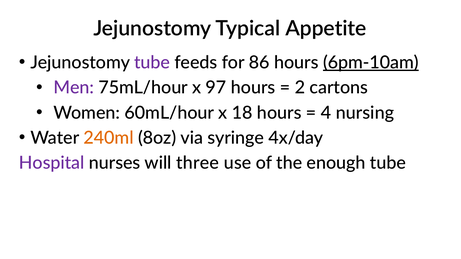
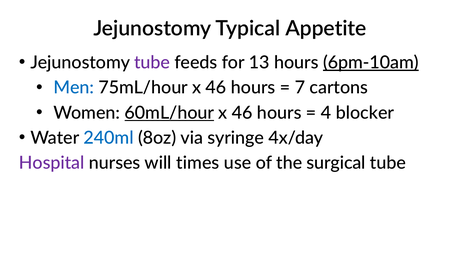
86: 86 -> 13 (259, 63)
Men colour: purple -> blue (74, 88)
75mL/hour x 97: 97 -> 46 (216, 88)
2: 2 -> 7 (300, 88)
60mL/hour underline: none -> present (169, 113)
18: 18 -> 46 (242, 113)
nursing: nursing -> blocker (365, 113)
240ml colour: orange -> blue (109, 138)
three: three -> times (198, 163)
enough: enough -> surgical (336, 163)
